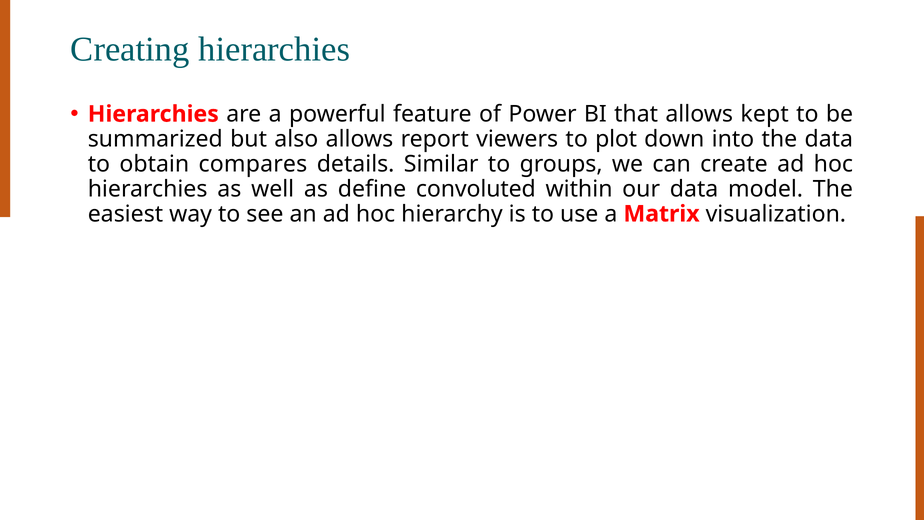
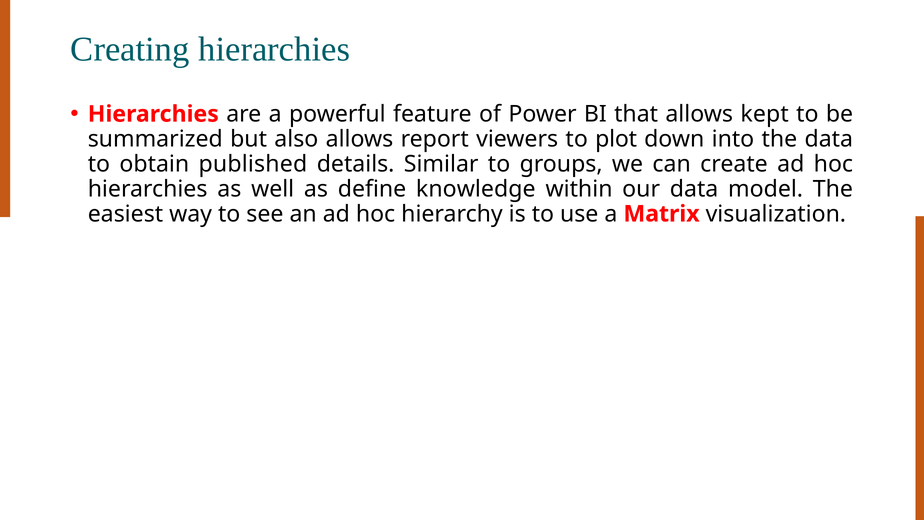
compares: compares -> published (253, 164)
convoluted: convoluted -> knowledge (476, 189)
